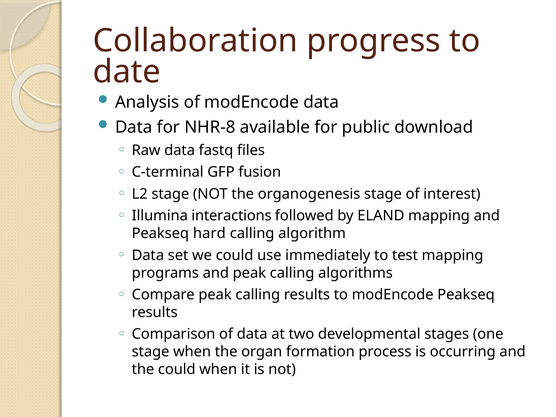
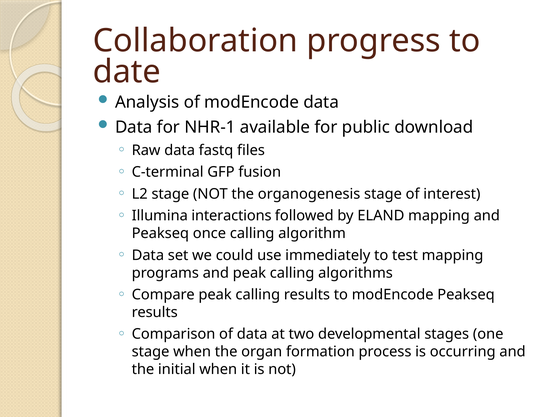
NHR-8: NHR-8 -> NHR-1 (210, 127)
hard: hard -> once (209, 233)
the could: could -> initial (177, 369)
